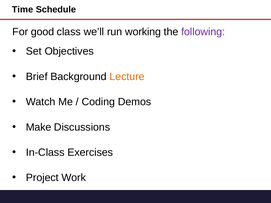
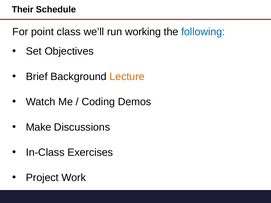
Time: Time -> Their (23, 10)
good: good -> point (42, 32)
following colour: purple -> blue (203, 32)
